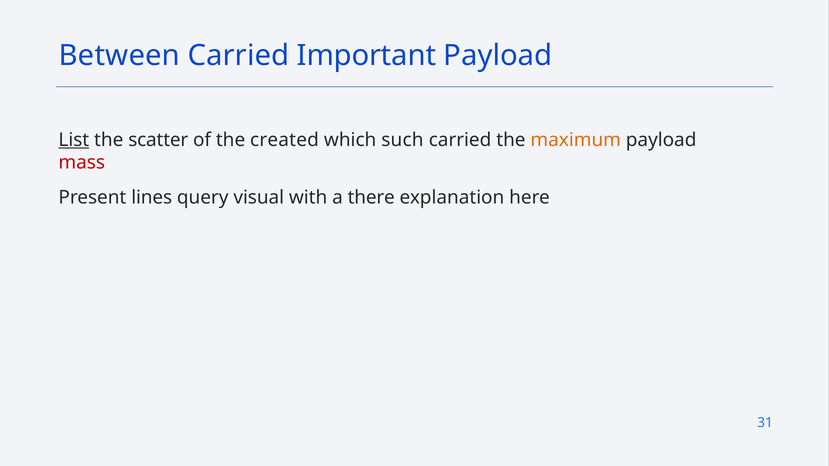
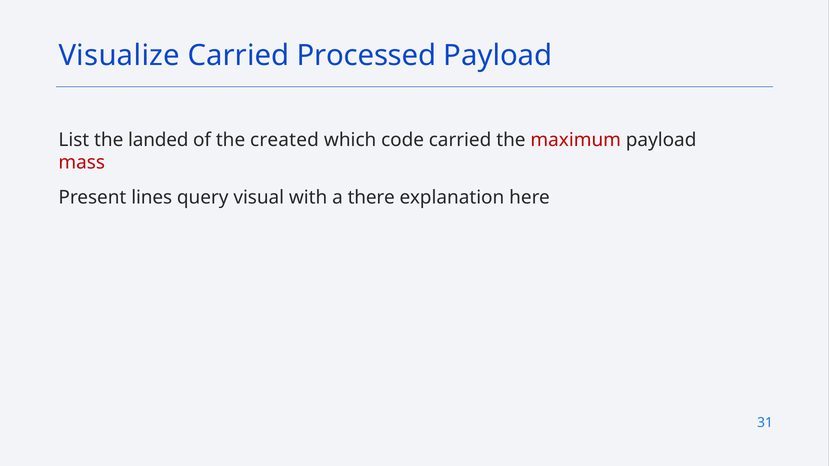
Between: Between -> Visualize (119, 55)
Important: Important -> Processed (366, 55)
List underline: present -> none (74, 140)
scatter: scatter -> landed (158, 140)
such: such -> code (403, 140)
maximum colour: orange -> red (576, 140)
